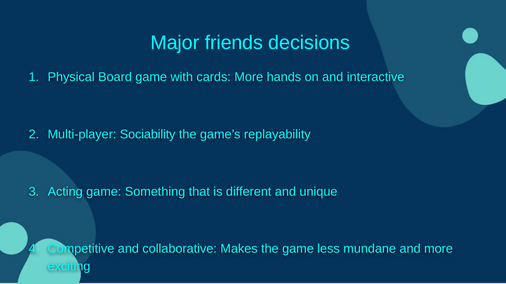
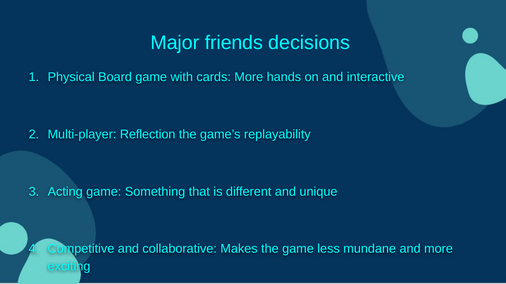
Sociability: Sociability -> Reflection (148, 135)
